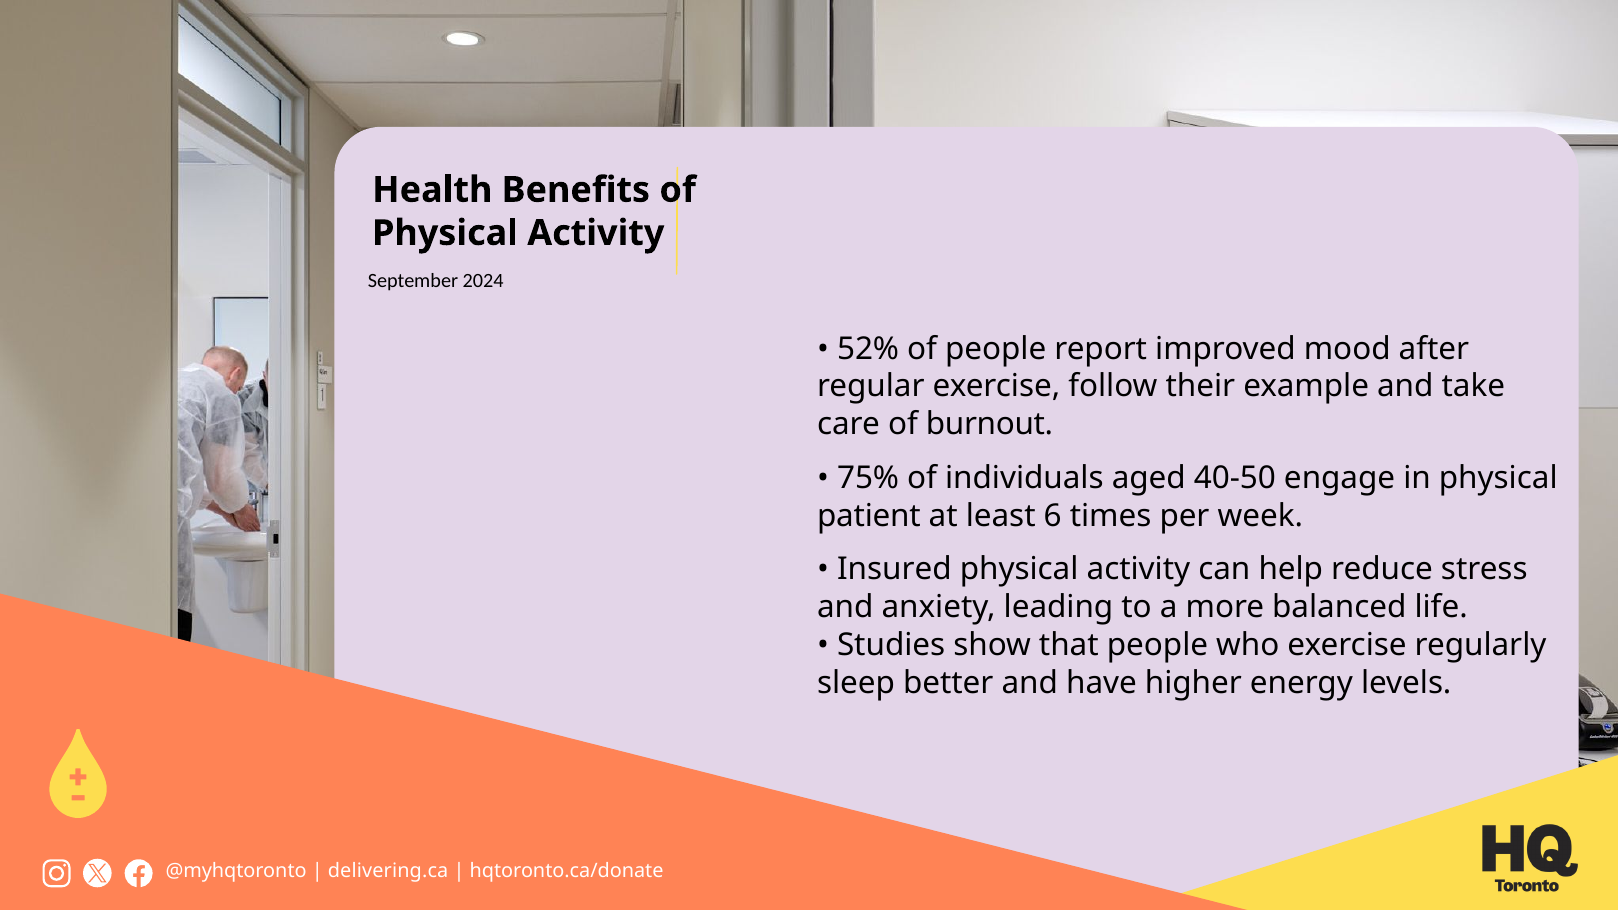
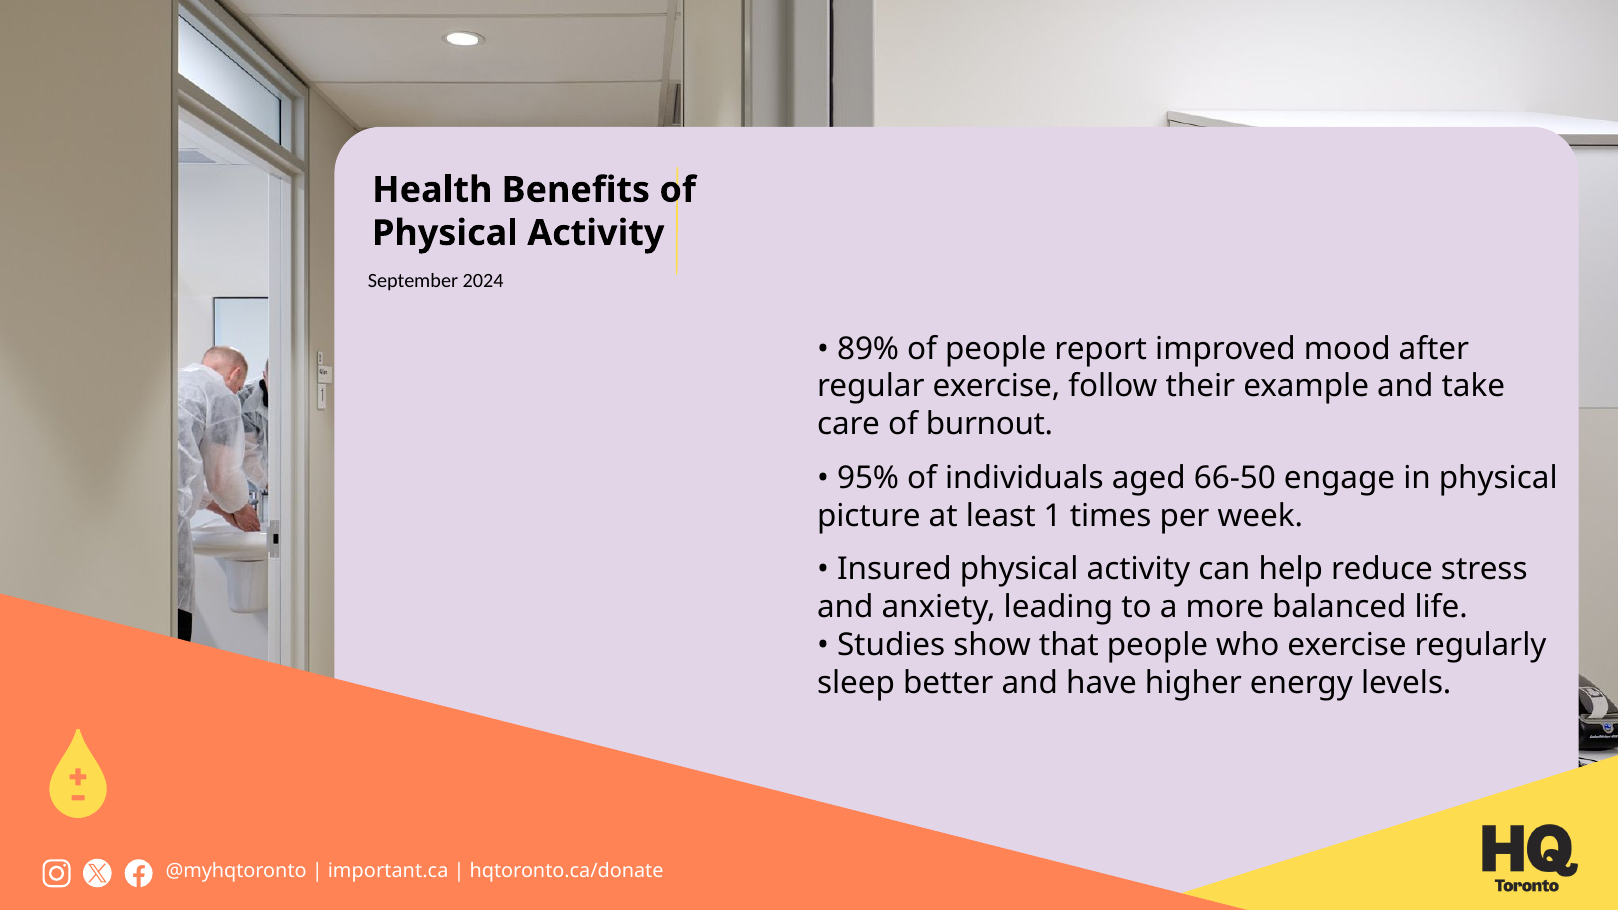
52%: 52% -> 89% (868, 349)
75%: 75% -> 95% (868, 478)
40-50: 40-50 -> 66-50 (1235, 478)
patient: patient -> picture (869, 516)
6: 6 -> 1 (1053, 516)
delivering.ca: delivering.ca -> important.ca (388, 871)
